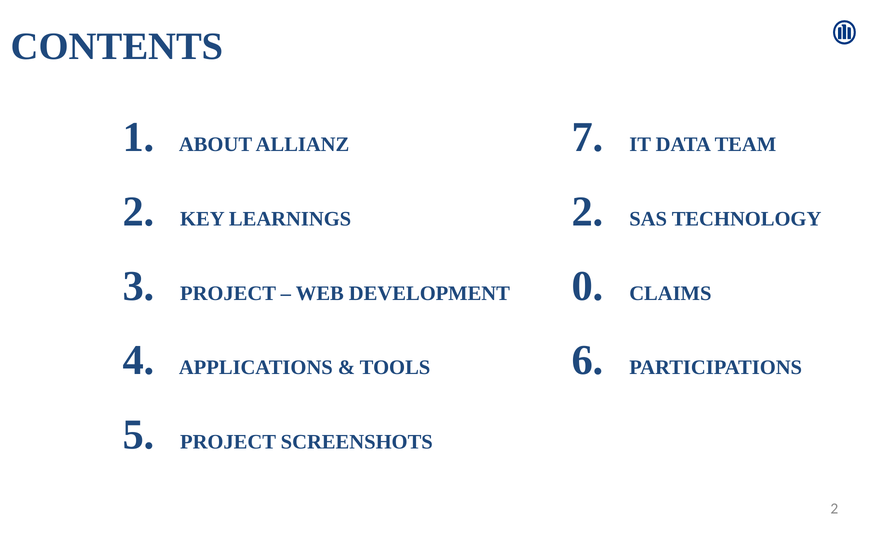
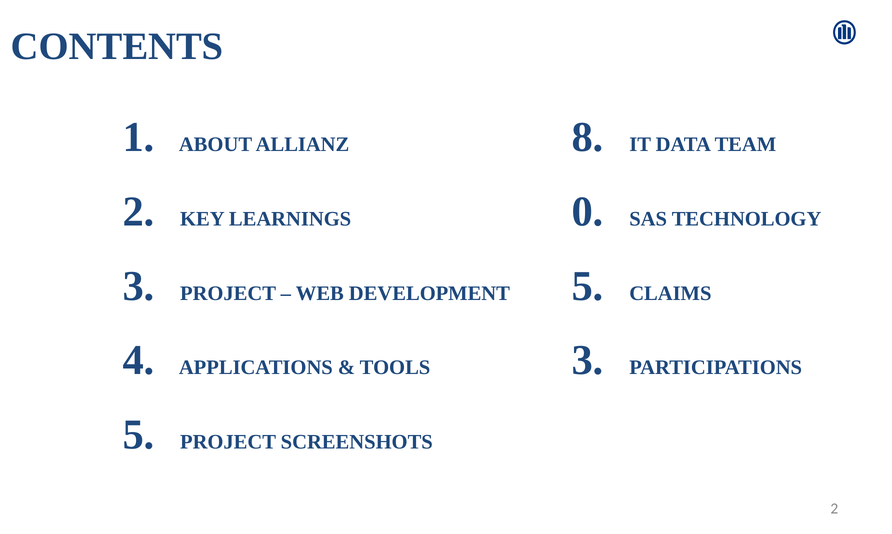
7: 7 -> 8 (588, 137)
LEARNINGS 2: 2 -> 0 (588, 212)
DEVELOPMENT 0: 0 -> 5 (588, 286)
TOOLS 6: 6 -> 3 (588, 360)
